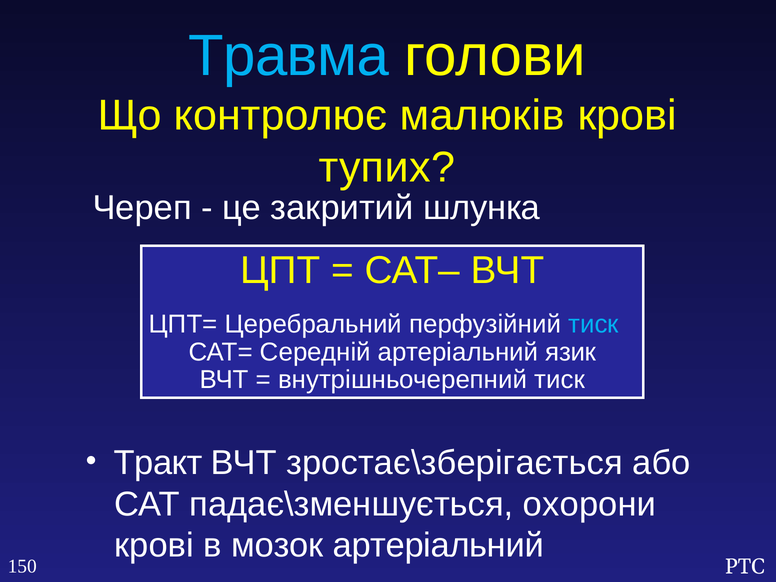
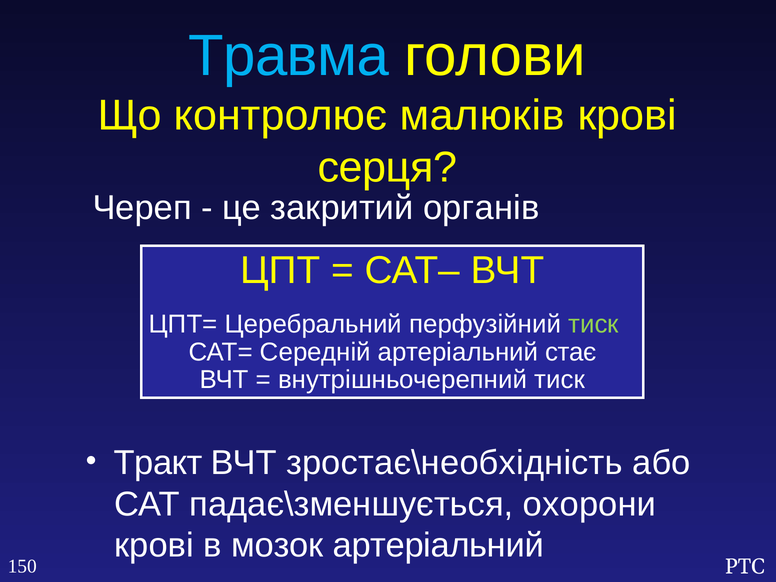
тупих: тупих -> серця (387, 167)
шлунка: шлунка -> органів (481, 208)
тиск colour: light blue -> light green (593, 324)
язик: язик -> стає (571, 352)
зростає\зберігається: зростає\зберігається -> зростає\необхідність (454, 463)
